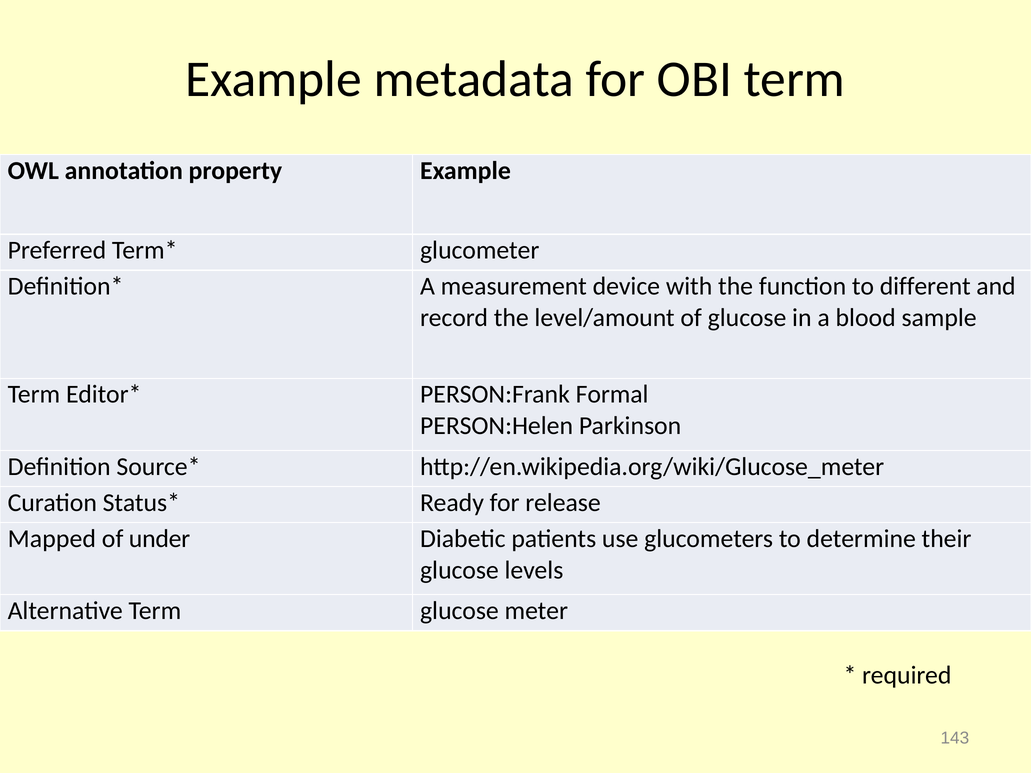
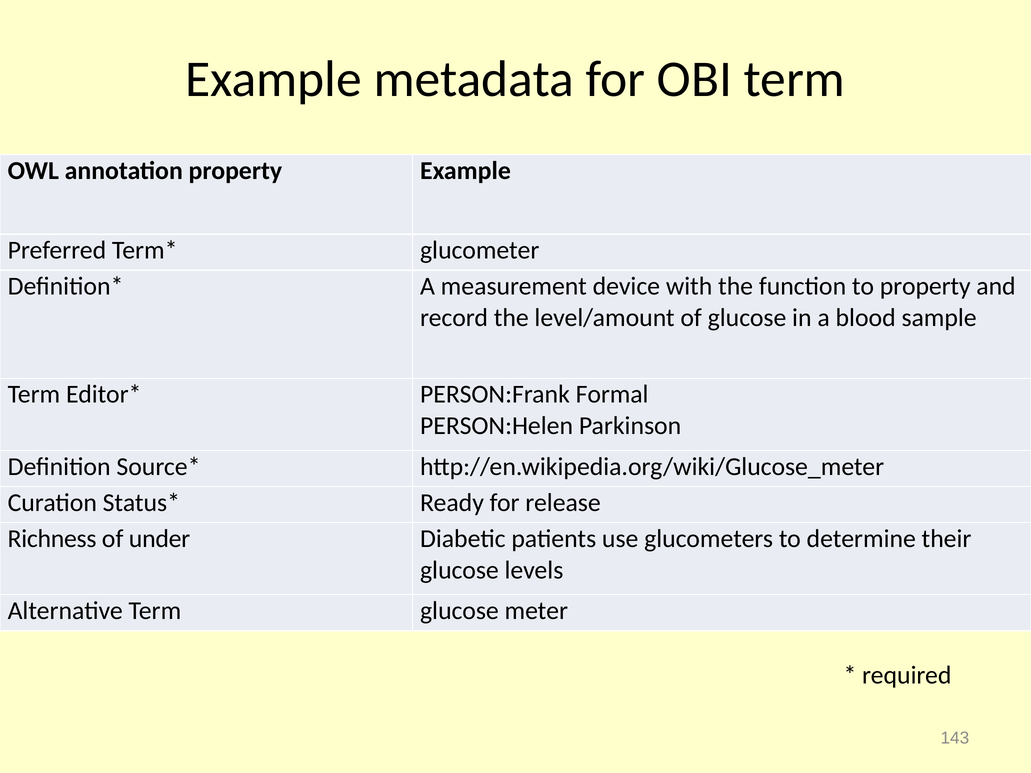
to different: different -> property (925, 286)
Mapped: Mapped -> Richness (52, 539)
